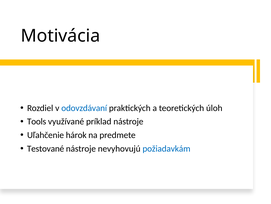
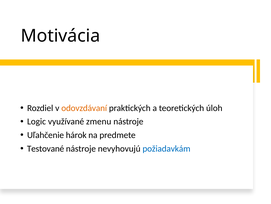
odovzdávaní colour: blue -> orange (84, 108)
Tools: Tools -> Logic (37, 121)
príklad: príklad -> zmenu (99, 121)
